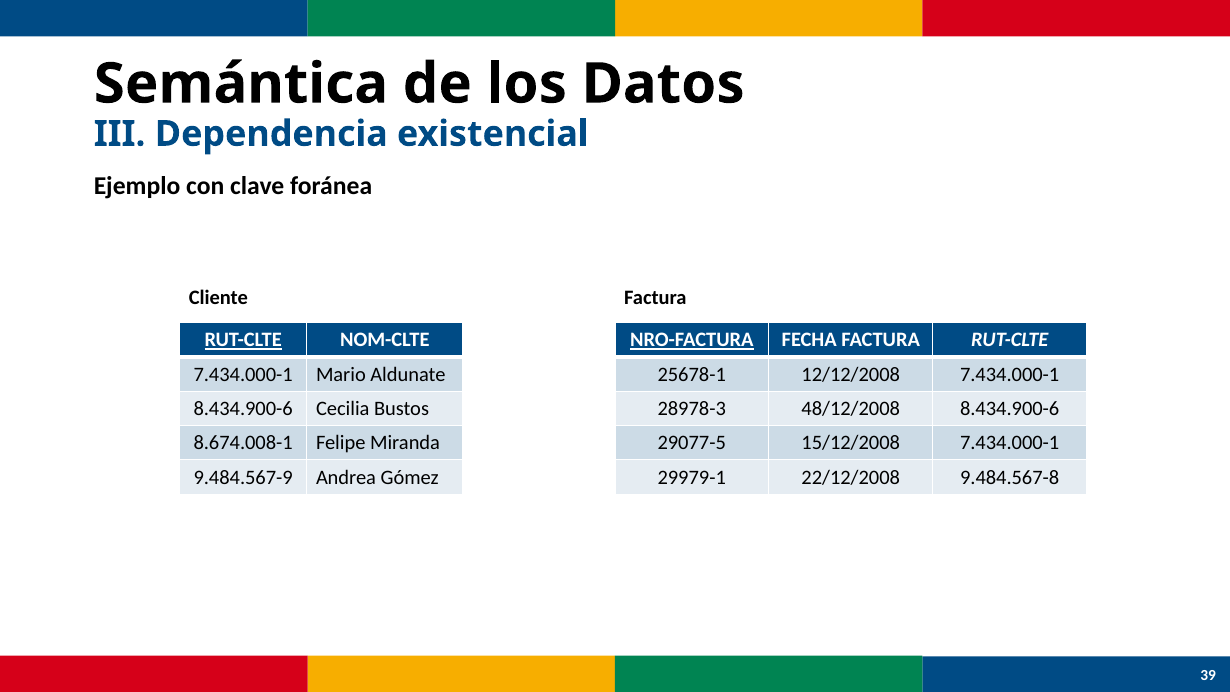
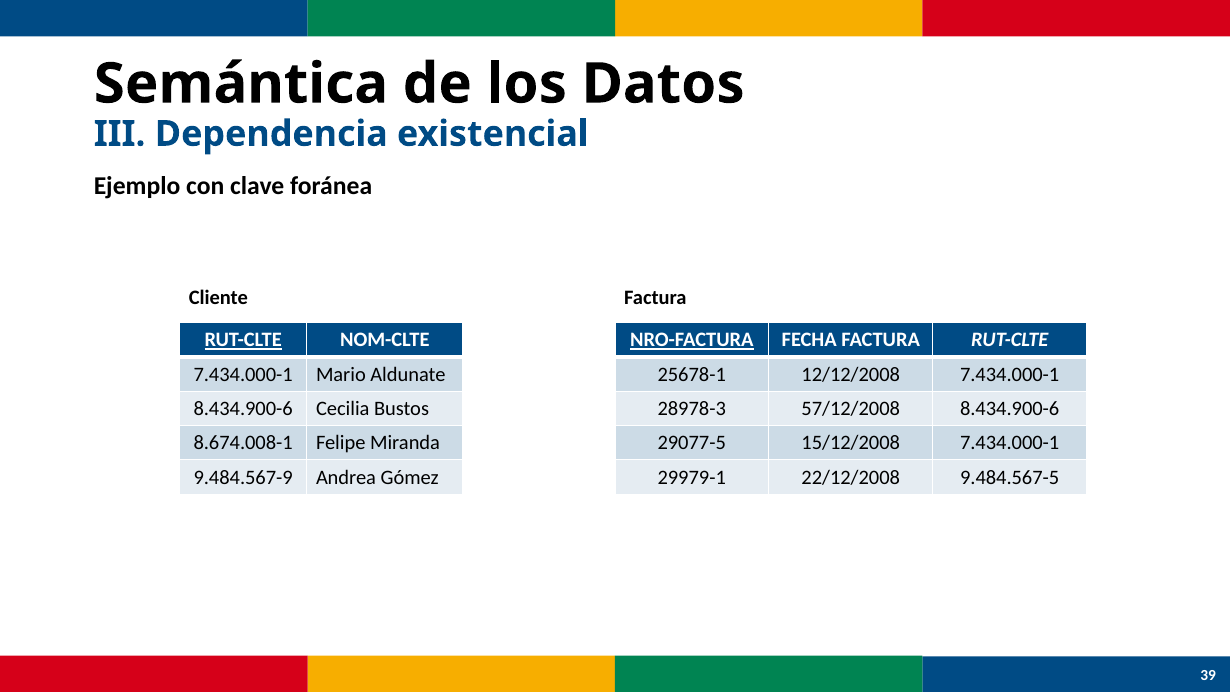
48/12/2008: 48/12/2008 -> 57/12/2008 (851, 409)
9.484.567-8: 9.484.567-8 -> 9.484.567-5 (1010, 477)
